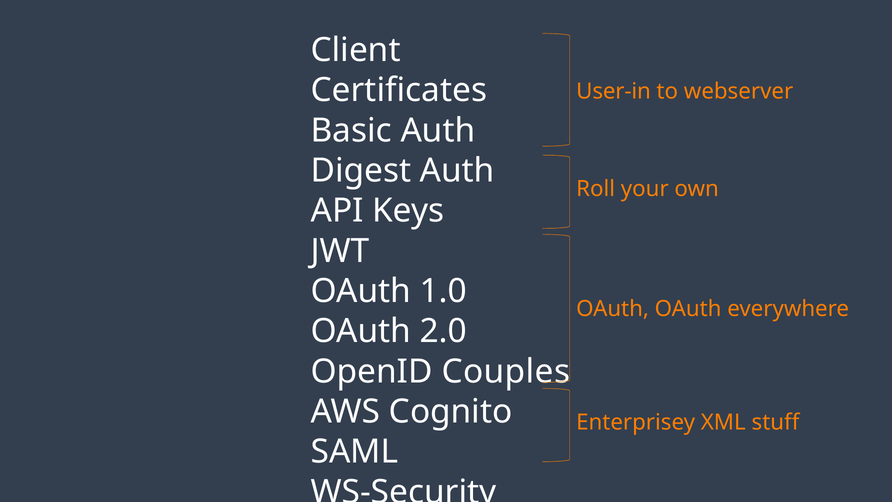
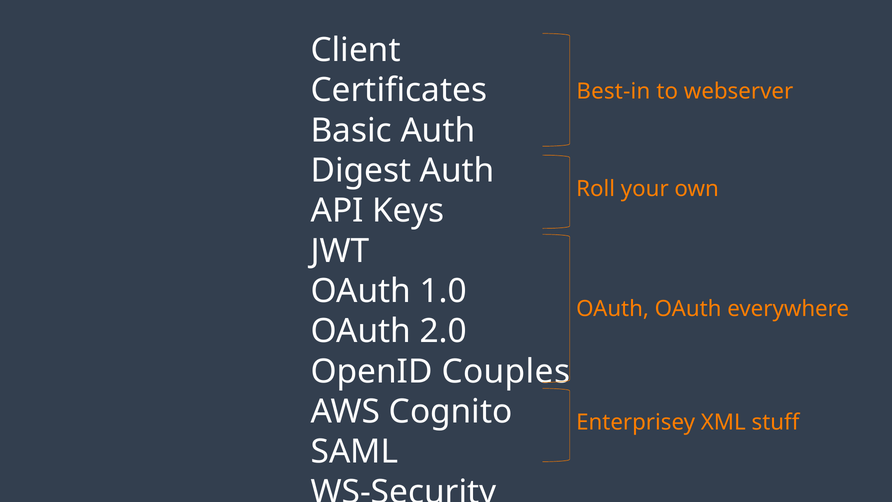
User-in: User-in -> Best-in (613, 91)
